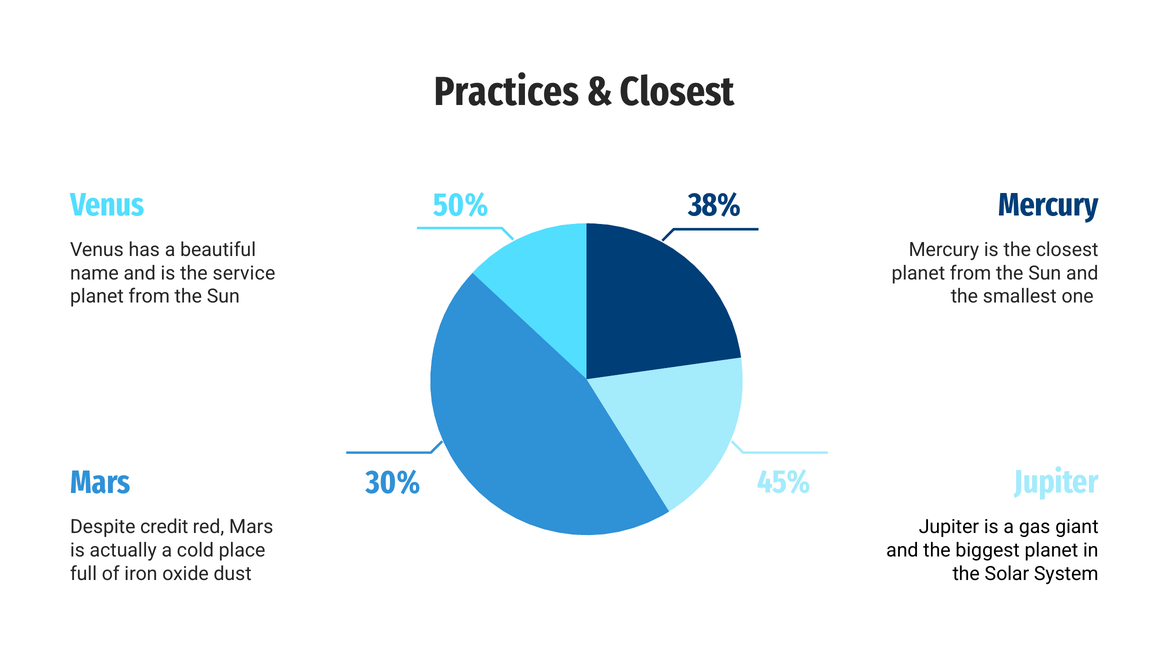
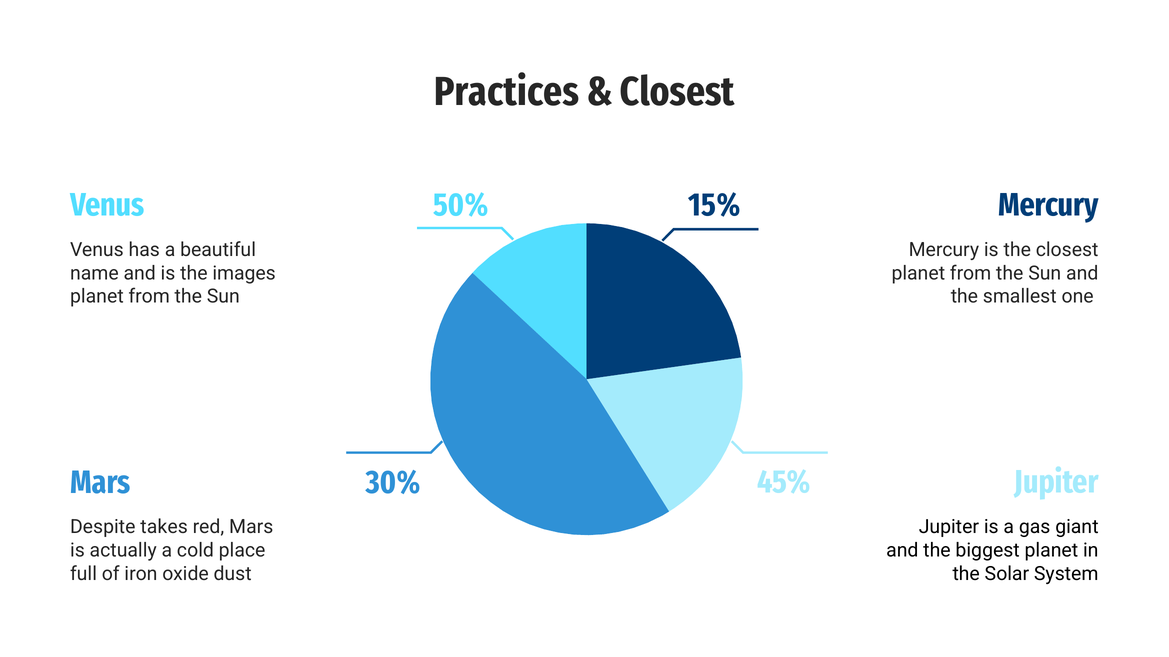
38%: 38% -> 15% (714, 205)
service: service -> images (244, 273)
credit: credit -> takes (164, 527)
